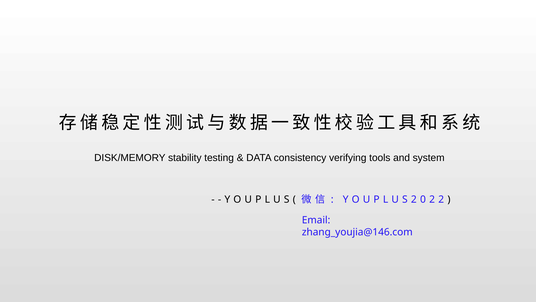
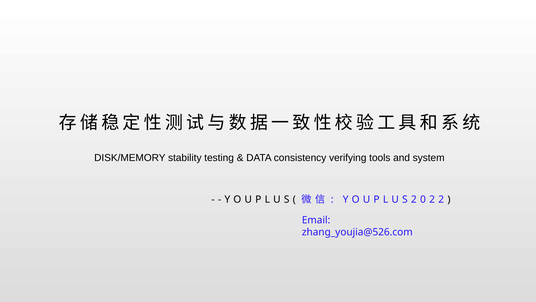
zhang_youjia@146.com: zhang_youjia@146.com -> zhang_youjia@526.com (357, 232)
